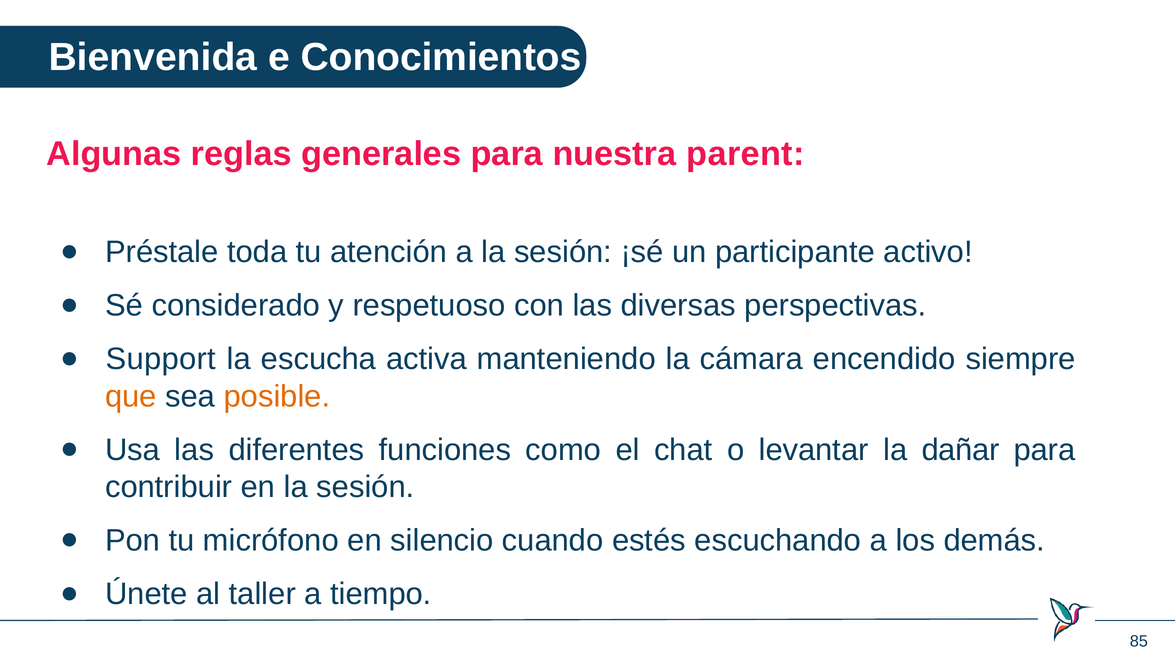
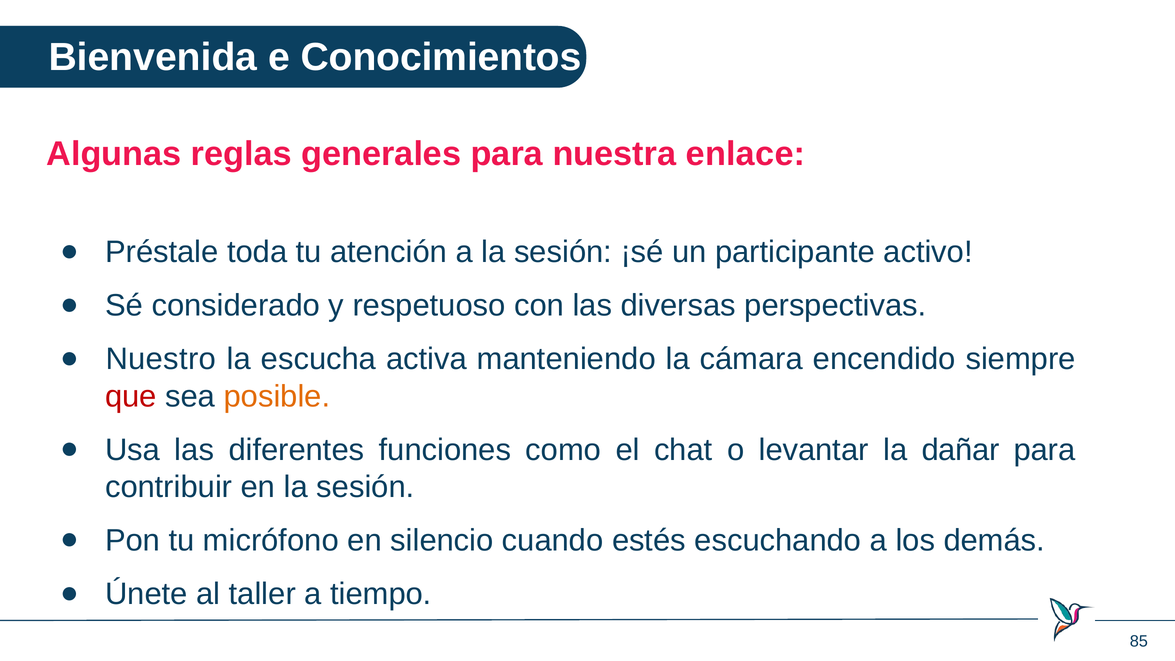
parent: parent -> enlace (746, 154)
Support: Support -> Nuestro (161, 359)
que colour: orange -> red (131, 396)
